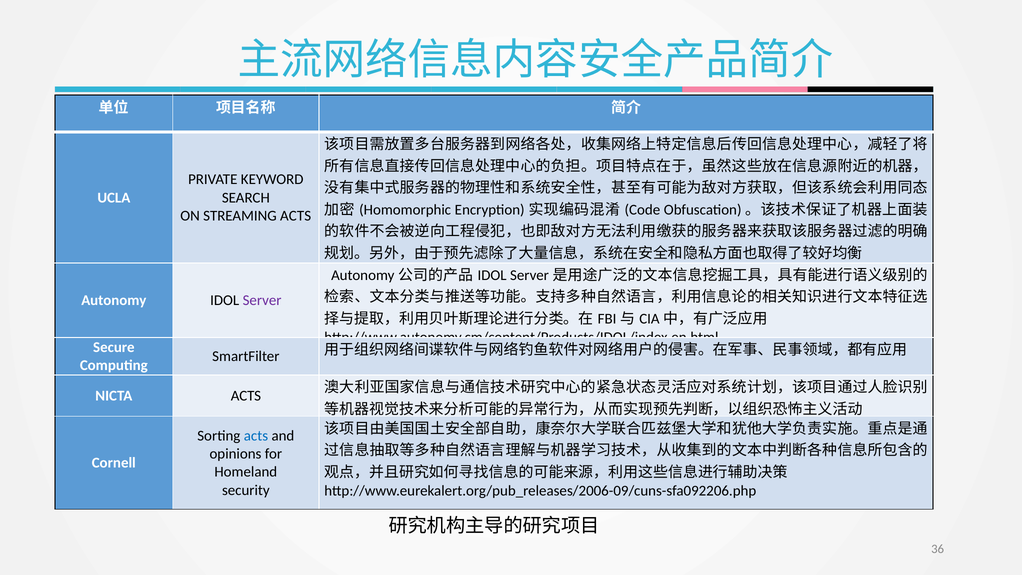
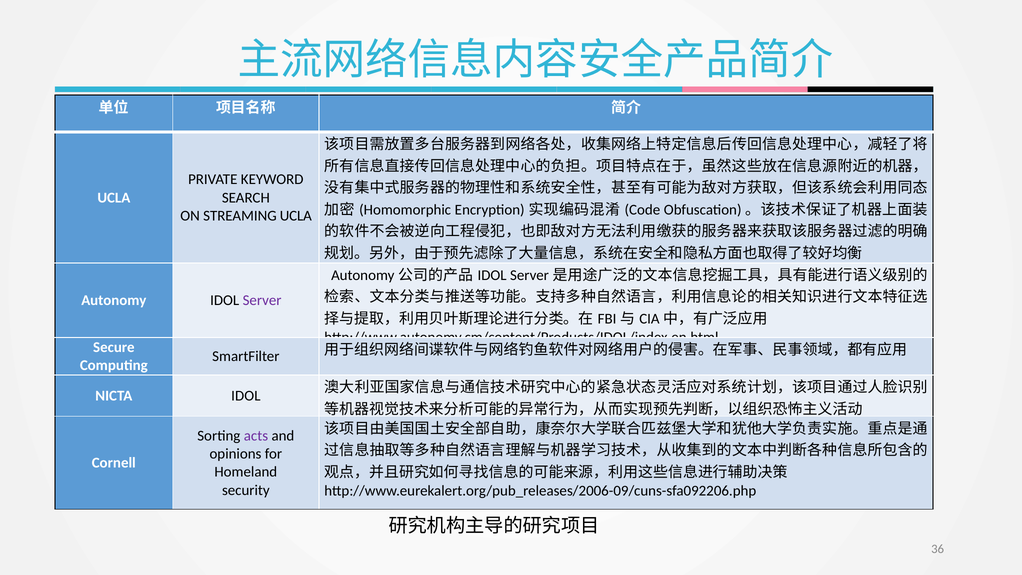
STREAMING ACTS: ACTS -> UCLA (296, 216)
NICTA ACTS: ACTS -> IDOL (246, 396)
acts colour: blue -> purple (256, 436)
